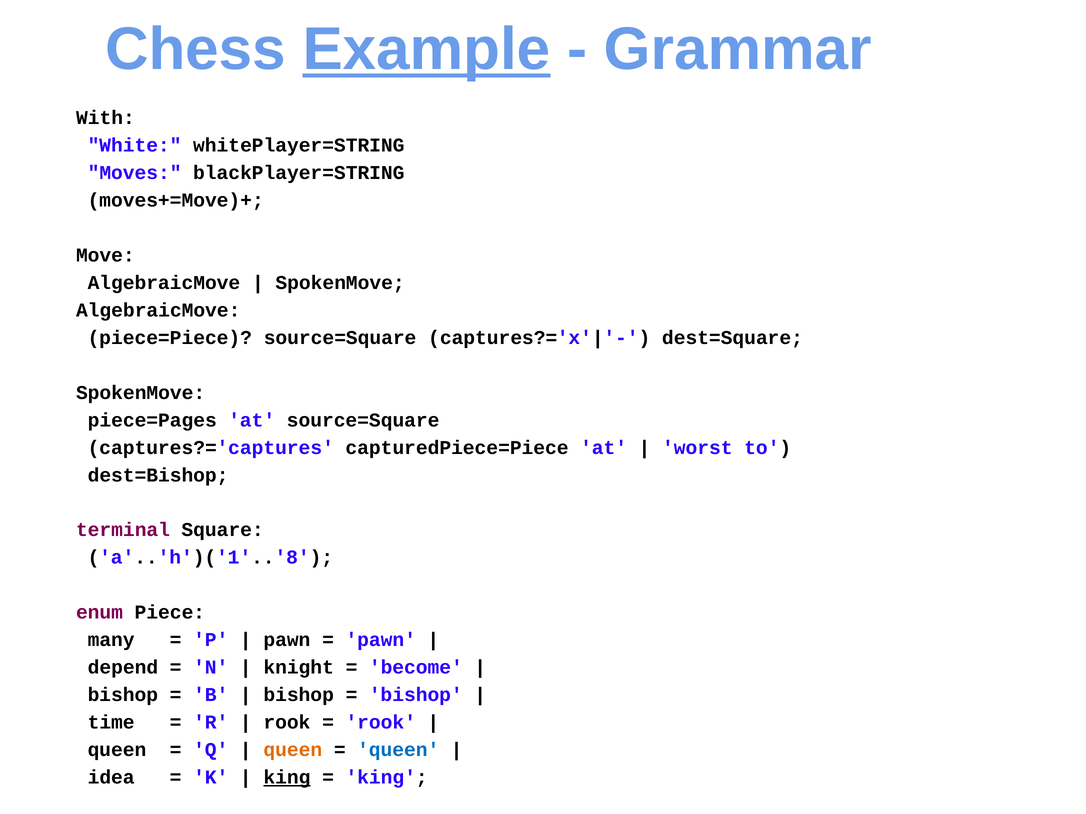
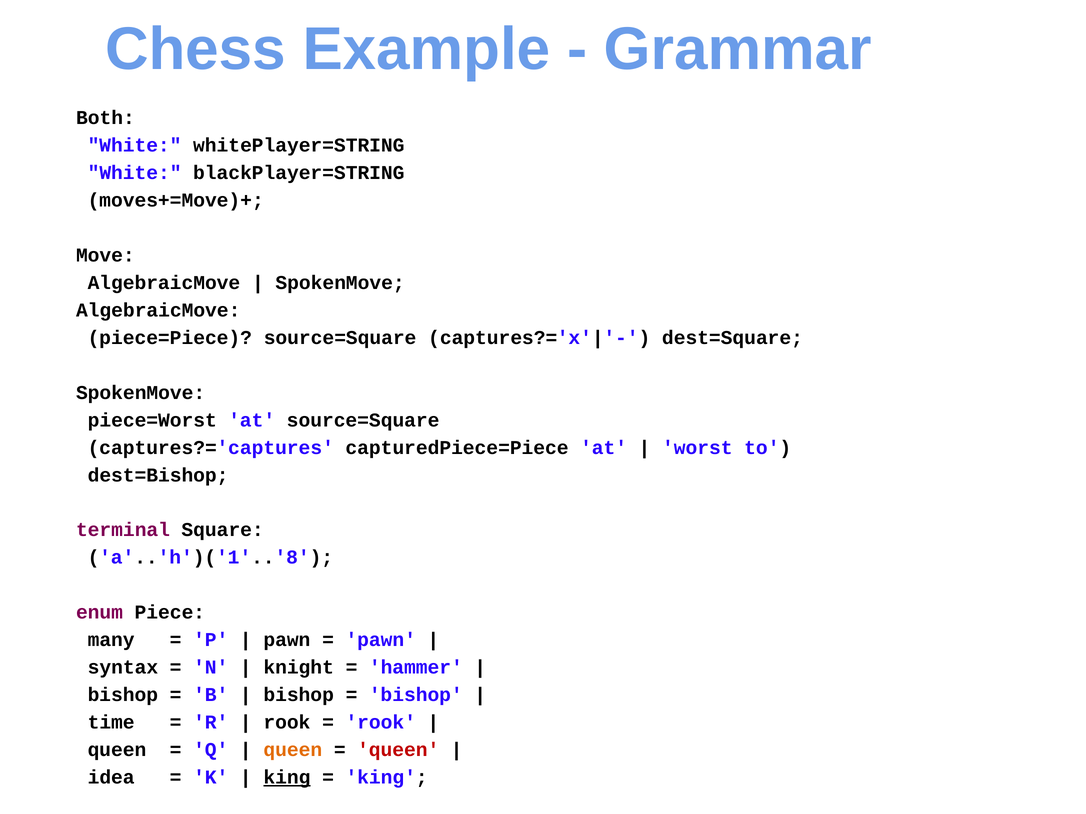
Example underline: present -> none (427, 50)
With: With -> Both (105, 118)
Moves: Moves -> White (135, 173)
piece=Pages: piece=Pages -> piece=Worst (152, 420)
depend: depend -> syntax (123, 668)
become: become -> hammer (416, 668)
queen colour: blue -> red (398, 750)
